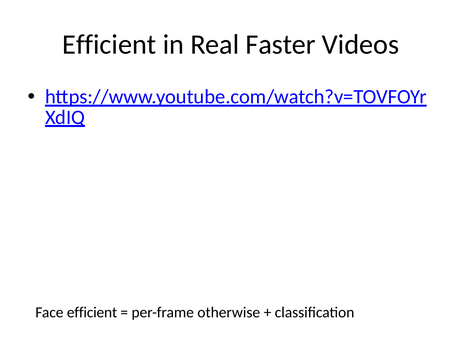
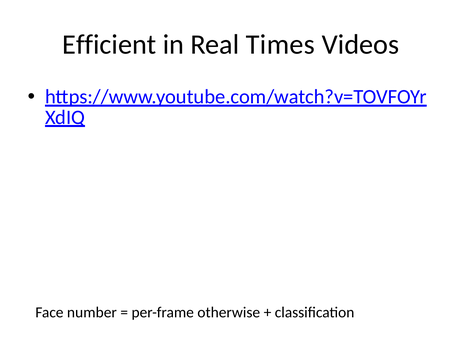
Faster: Faster -> Times (280, 45)
Face efficient: efficient -> number (92, 313)
